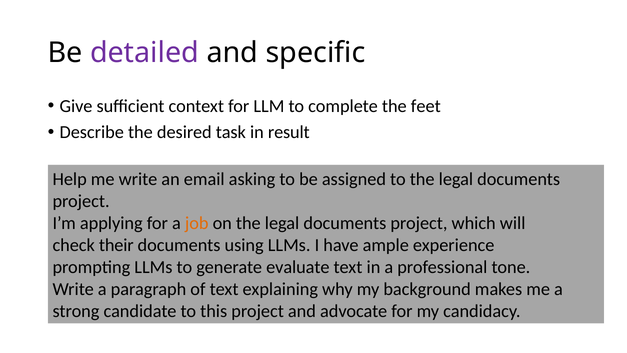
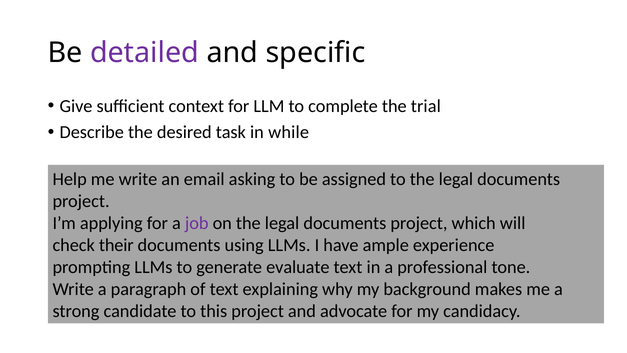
feet: feet -> trial (426, 106)
result: result -> while (289, 132)
job colour: orange -> purple (197, 223)
